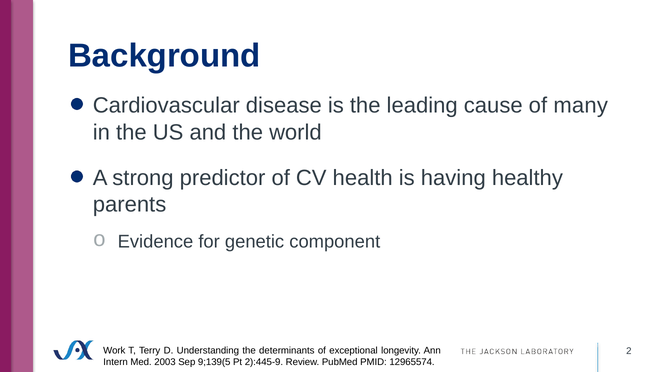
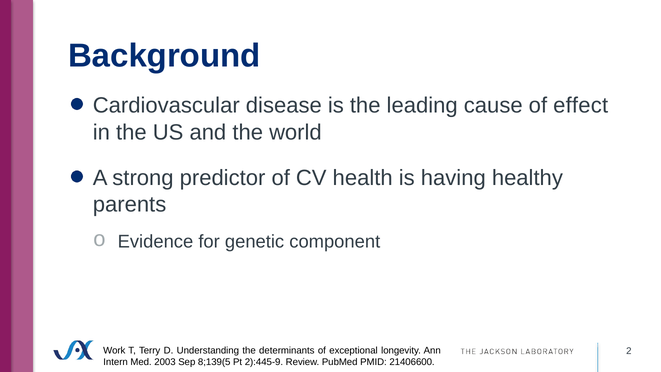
many: many -> effect (581, 105)
9;139(5: 9;139(5 -> 8;139(5 (214, 362)
12965574: 12965574 -> 21406600 (412, 362)
